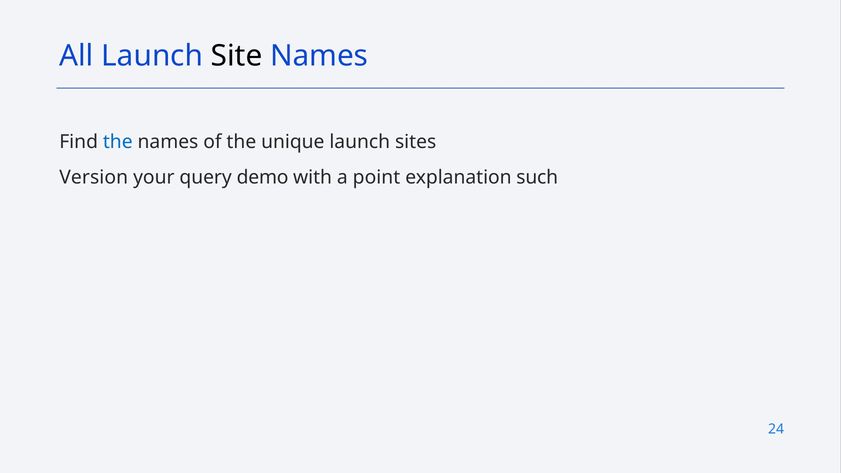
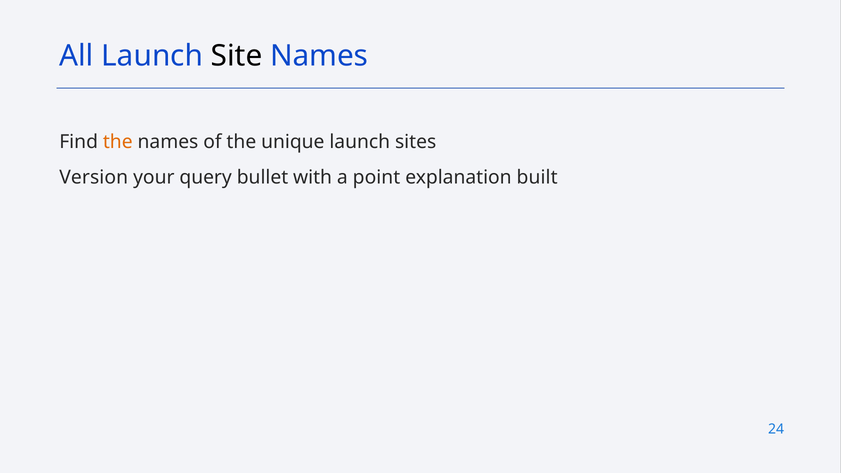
the colour: blue -> orange (118, 142)
demo: demo -> bullet (262, 177)
such: such -> built (537, 177)
